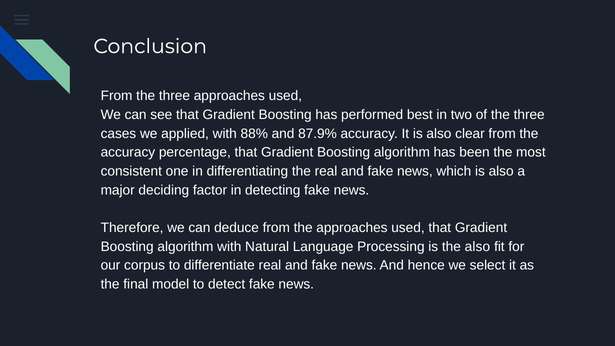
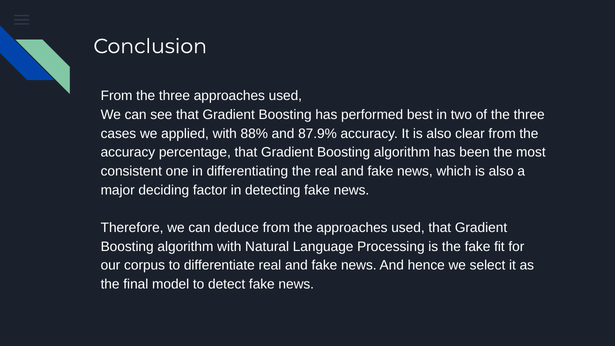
the also: also -> fake (478, 247)
